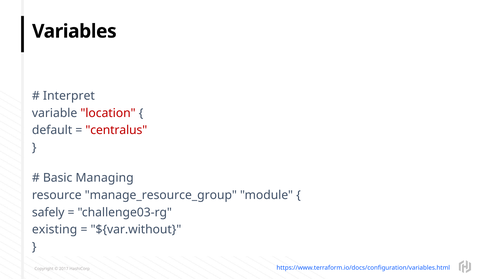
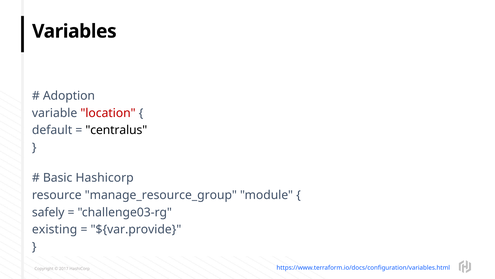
Interpret: Interpret -> Adoption (69, 96)
centralus colour: red -> black (116, 130)
Basic Managing: Managing -> Hashicorp (105, 178)
${var.without: ${var.without -> ${var.provide (136, 229)
